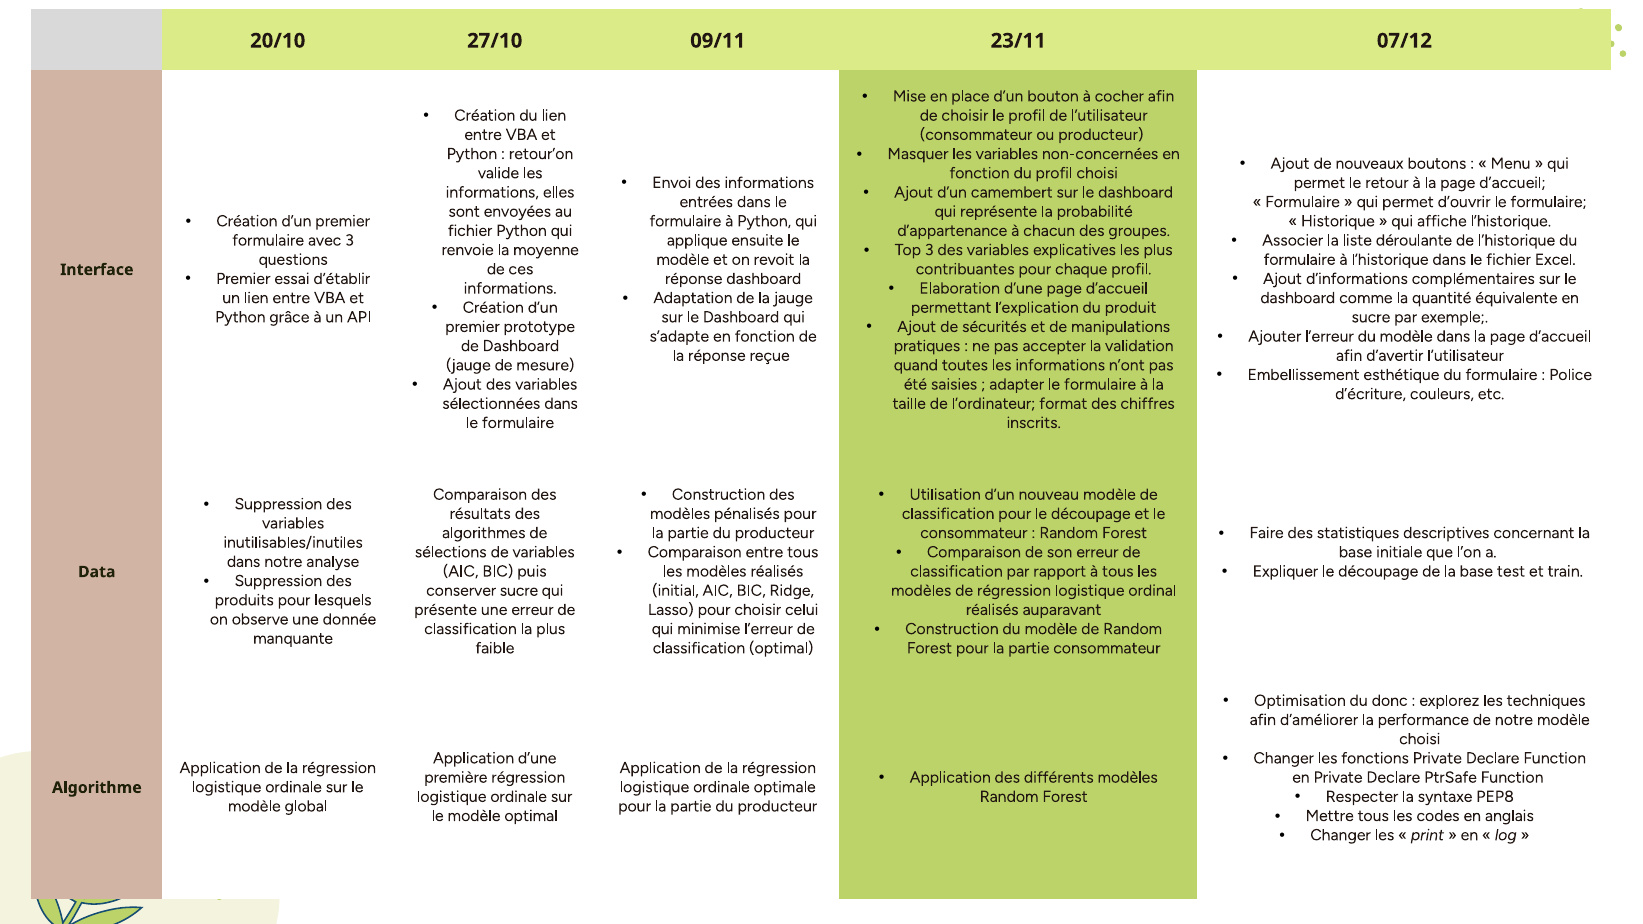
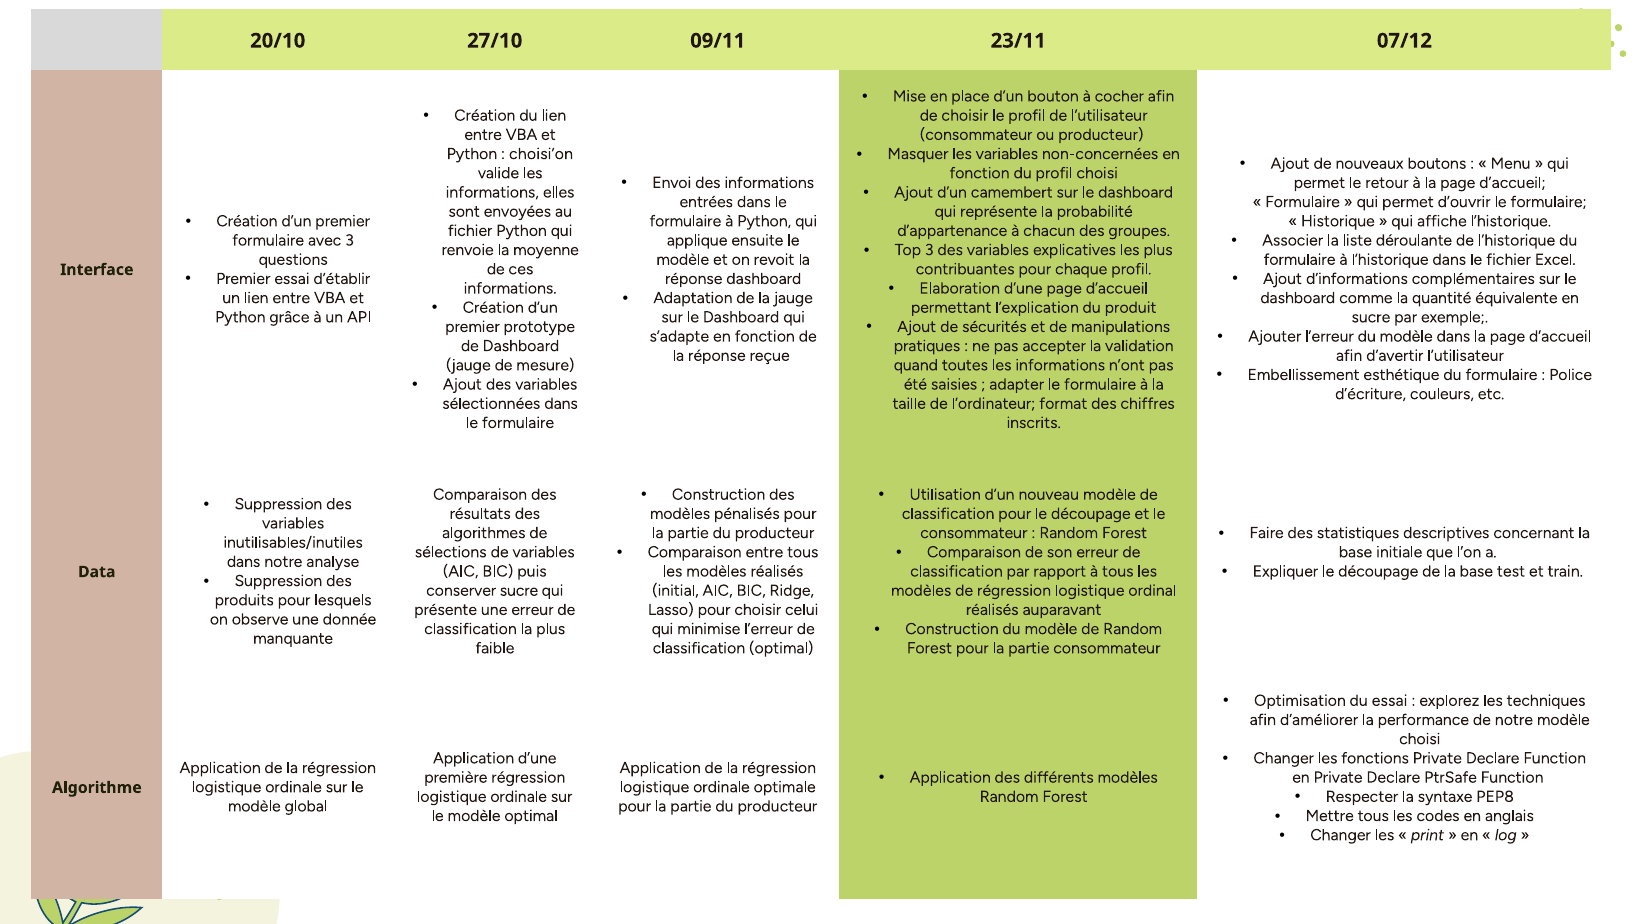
retour’on: retour’on -> choisi’on (541, 154)
du donc: donc -> essai (1390, 701)
